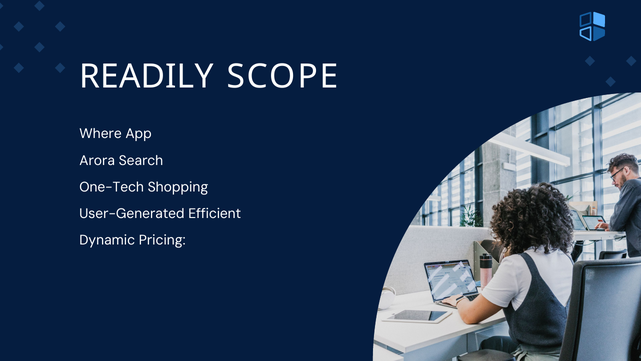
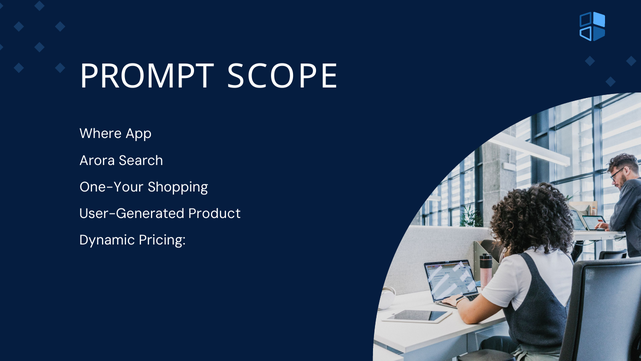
READILY: READILY -> PROMPT (147, 76)
One-Tech: One-Tech -> One-Your (112, 187)
Efficient: Efficient -> Product (215, 214)
